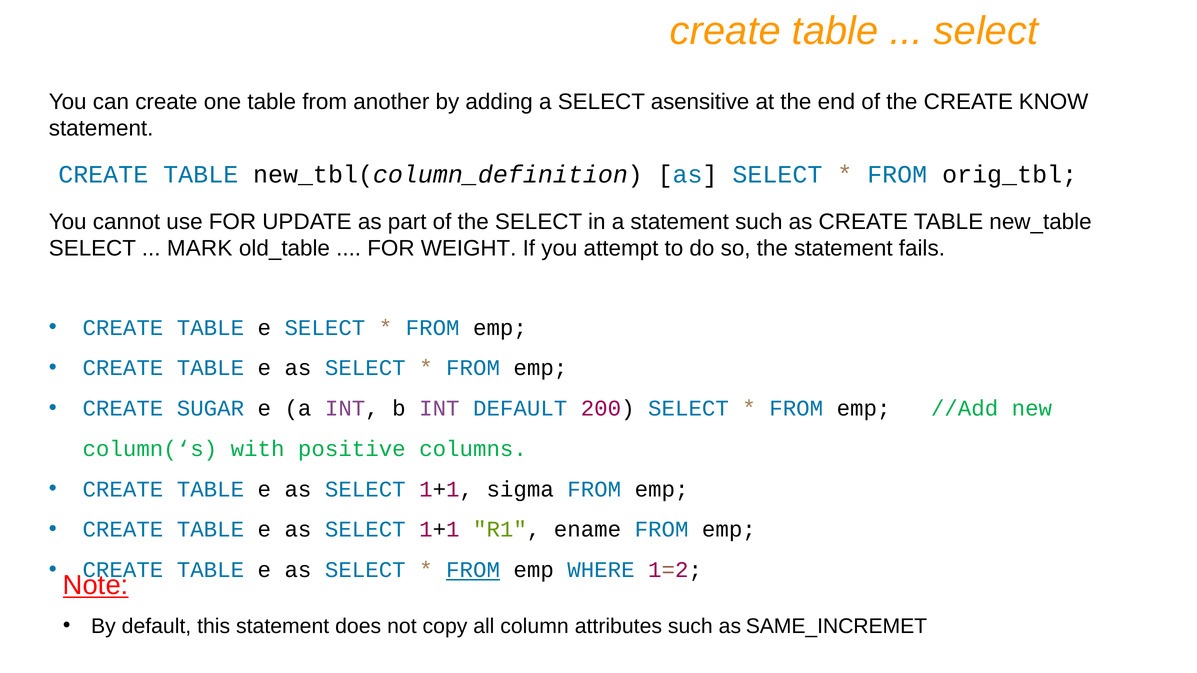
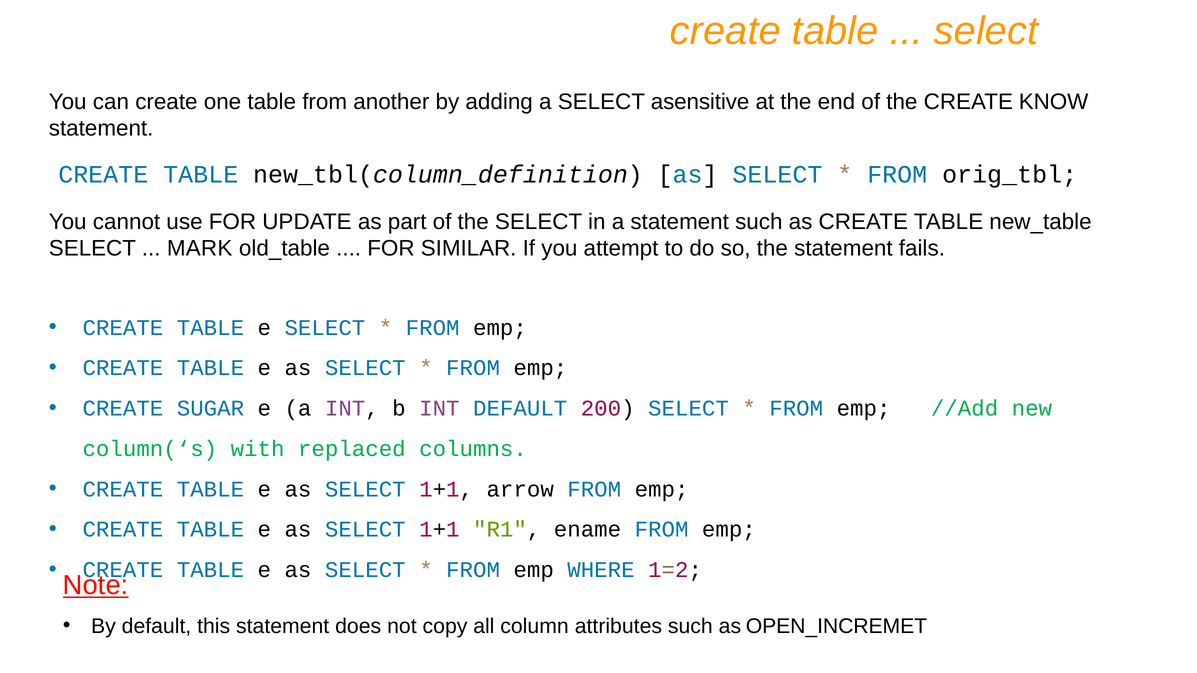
WEIGHT: WEIGHT -> SIMILAR (469, 249)
positive: positive -> replaced (352, 449)
sigma: sigma -> arrow (520, 489)
FROM underline: present -> none (473, 570)
SAME_INCREMET: SAME_INCREMET -> OPEN_INCREMET (836, 626)
